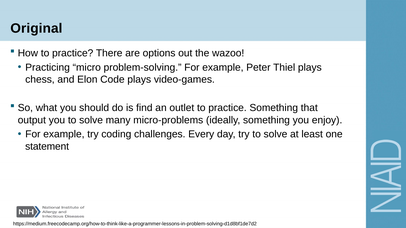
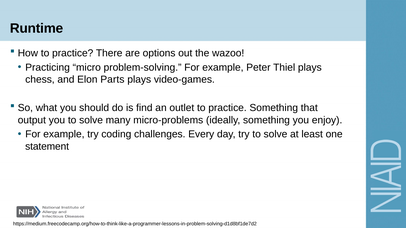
Original: Original -> Runtime (37, 28)
Code: Code -> Parts (112, 80)
